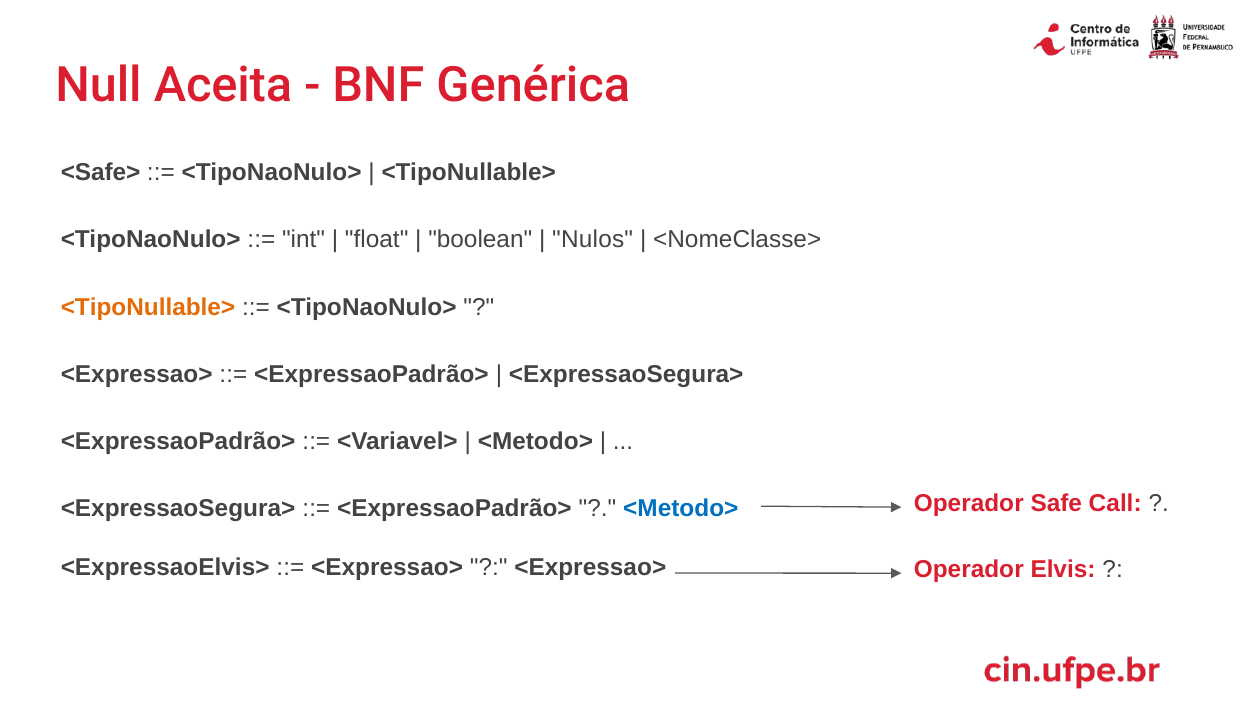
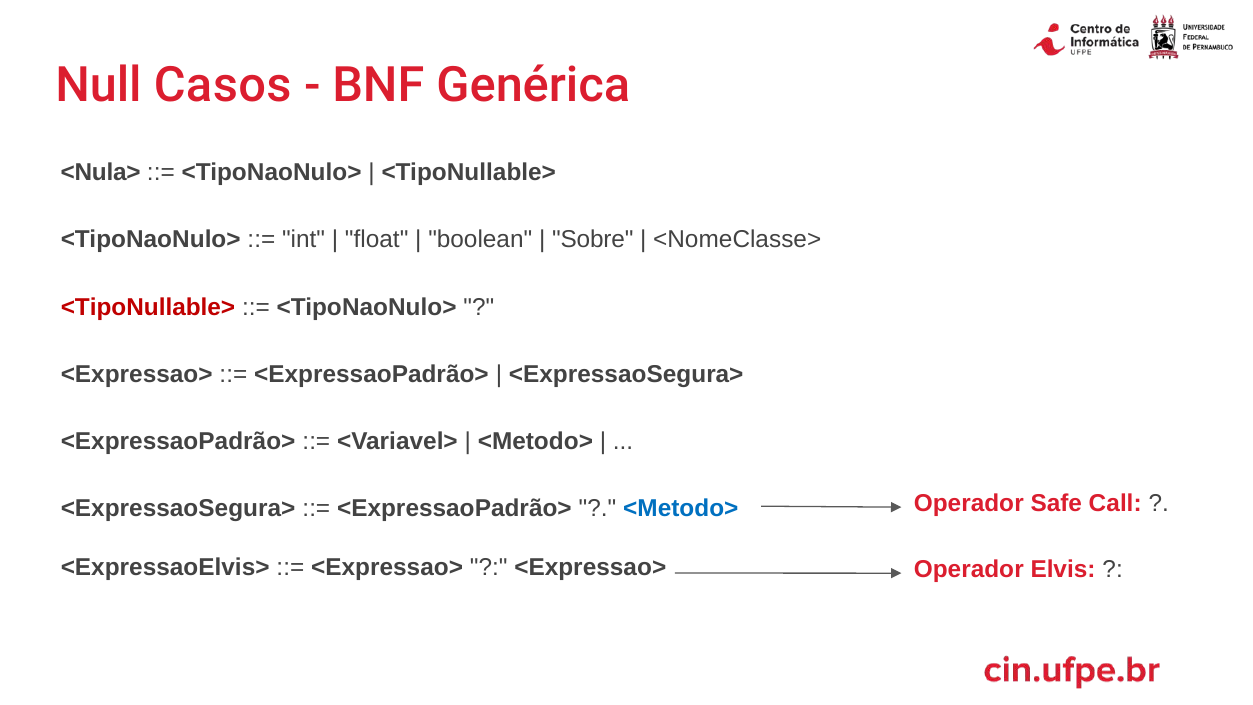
Aceita: Aceita -> Casos (223, 86)
<Safe>: <Safe> -> <Nula> (101, 173)
Nulos: Nulos -> Sobre (593, 240)
<TipoNullable> colour: orange -> red (148, 307)
